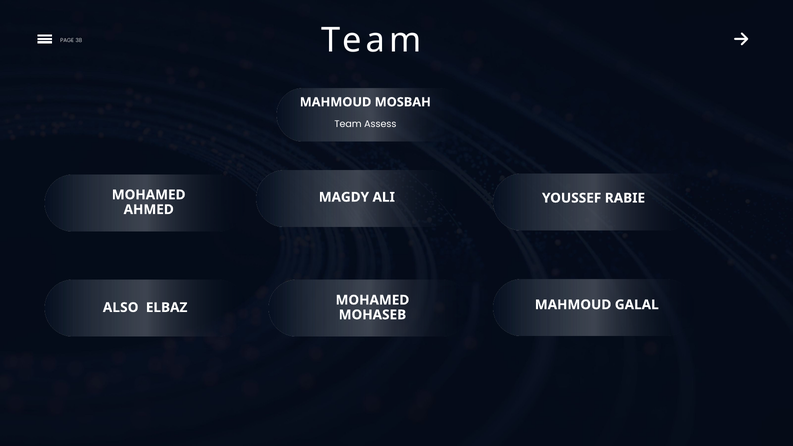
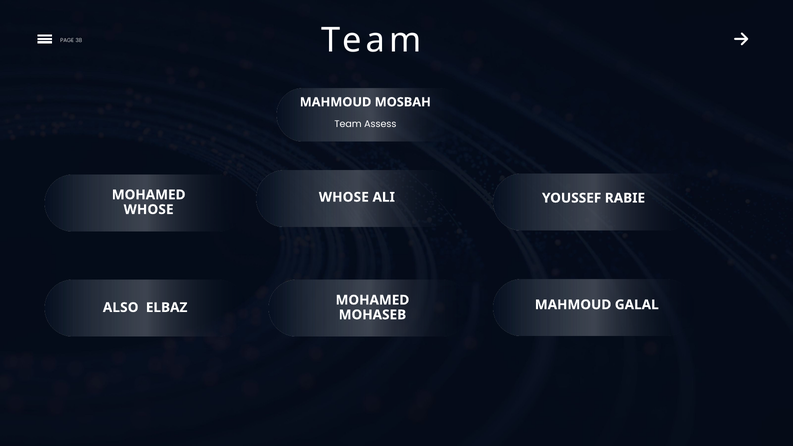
MAGDY: MAGDY -> WHOSE (344, 197)
AHMED: AHMED -> WHOSE (149, 210)
